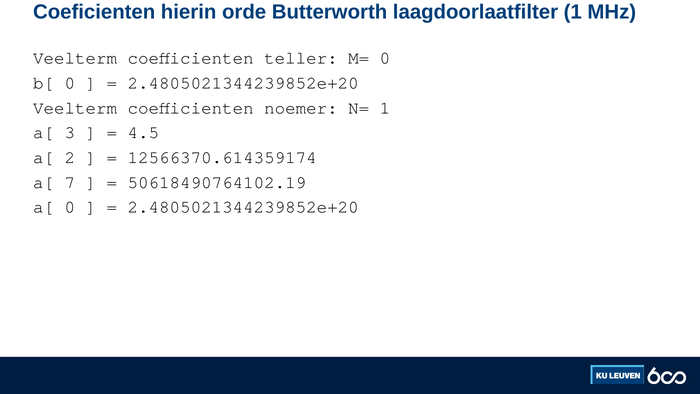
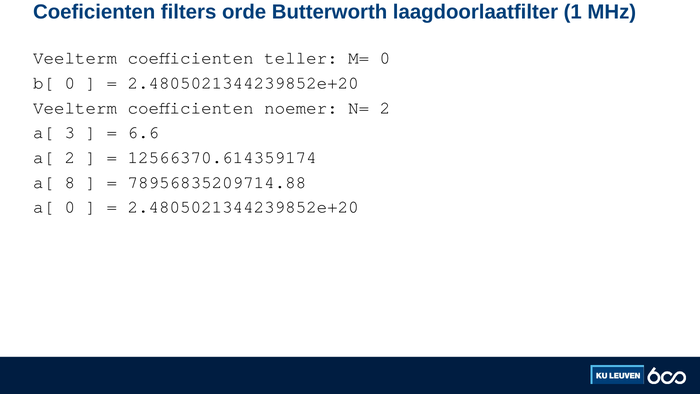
hierin: hierin -> filters (189, 12)
N= 1: 1 -> 2 (385, 108)
4.5: 4.5 -> 6.6 (143, 133)
7: 7 -> 8 (70, 182)
50618490764102.19: 50618490764102.19 -> 78956835209714.88 (217, 182)
